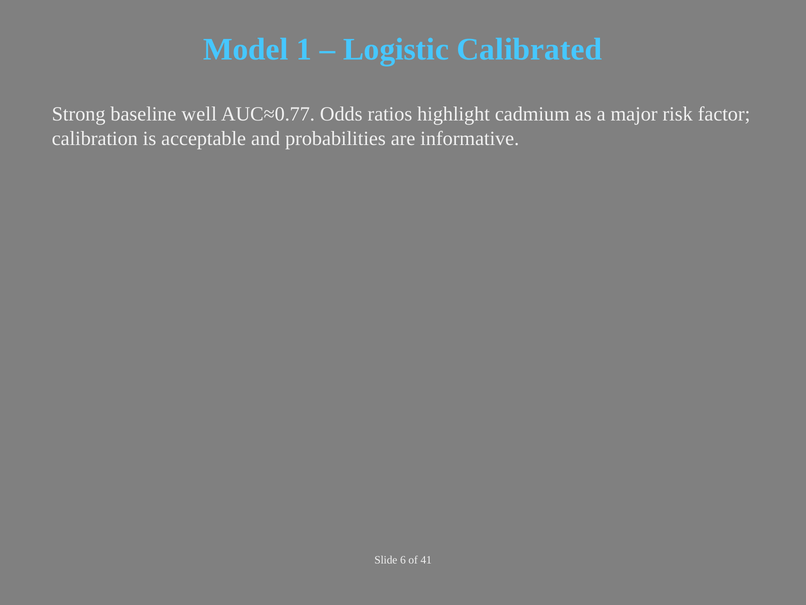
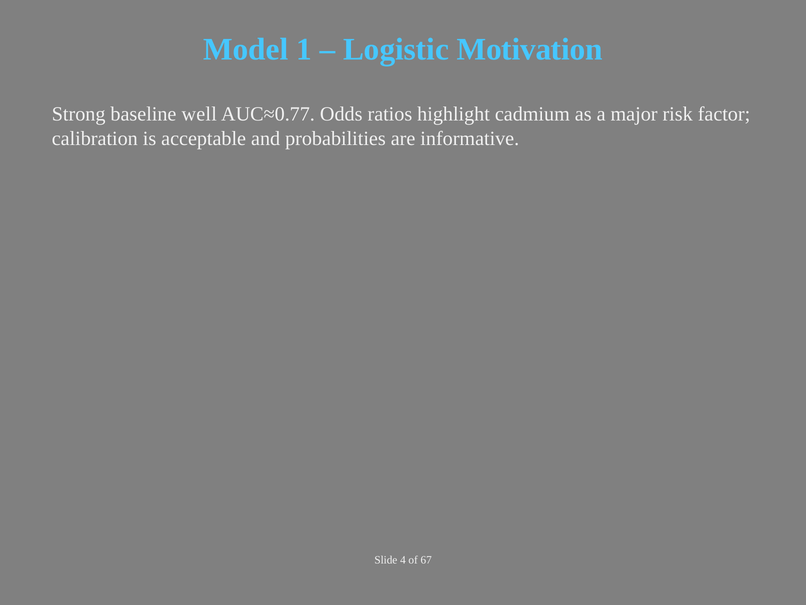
Calibrated: Calibrated -> Motivation (530, 49)
6: 6 -> 4 (403, 560)
41: 41 -> 67 (426, 560)
